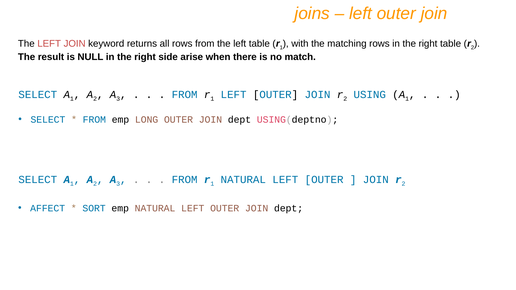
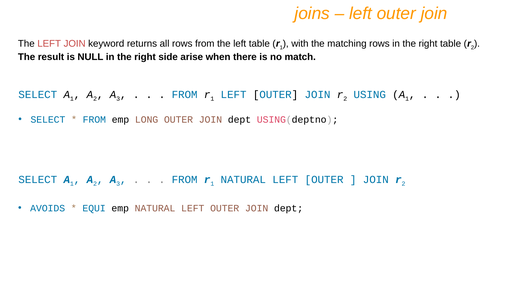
AFFECT: AFFECT -> AVOIDS (48, 208)
SORT: SORT -> EQUI (94, 208)
